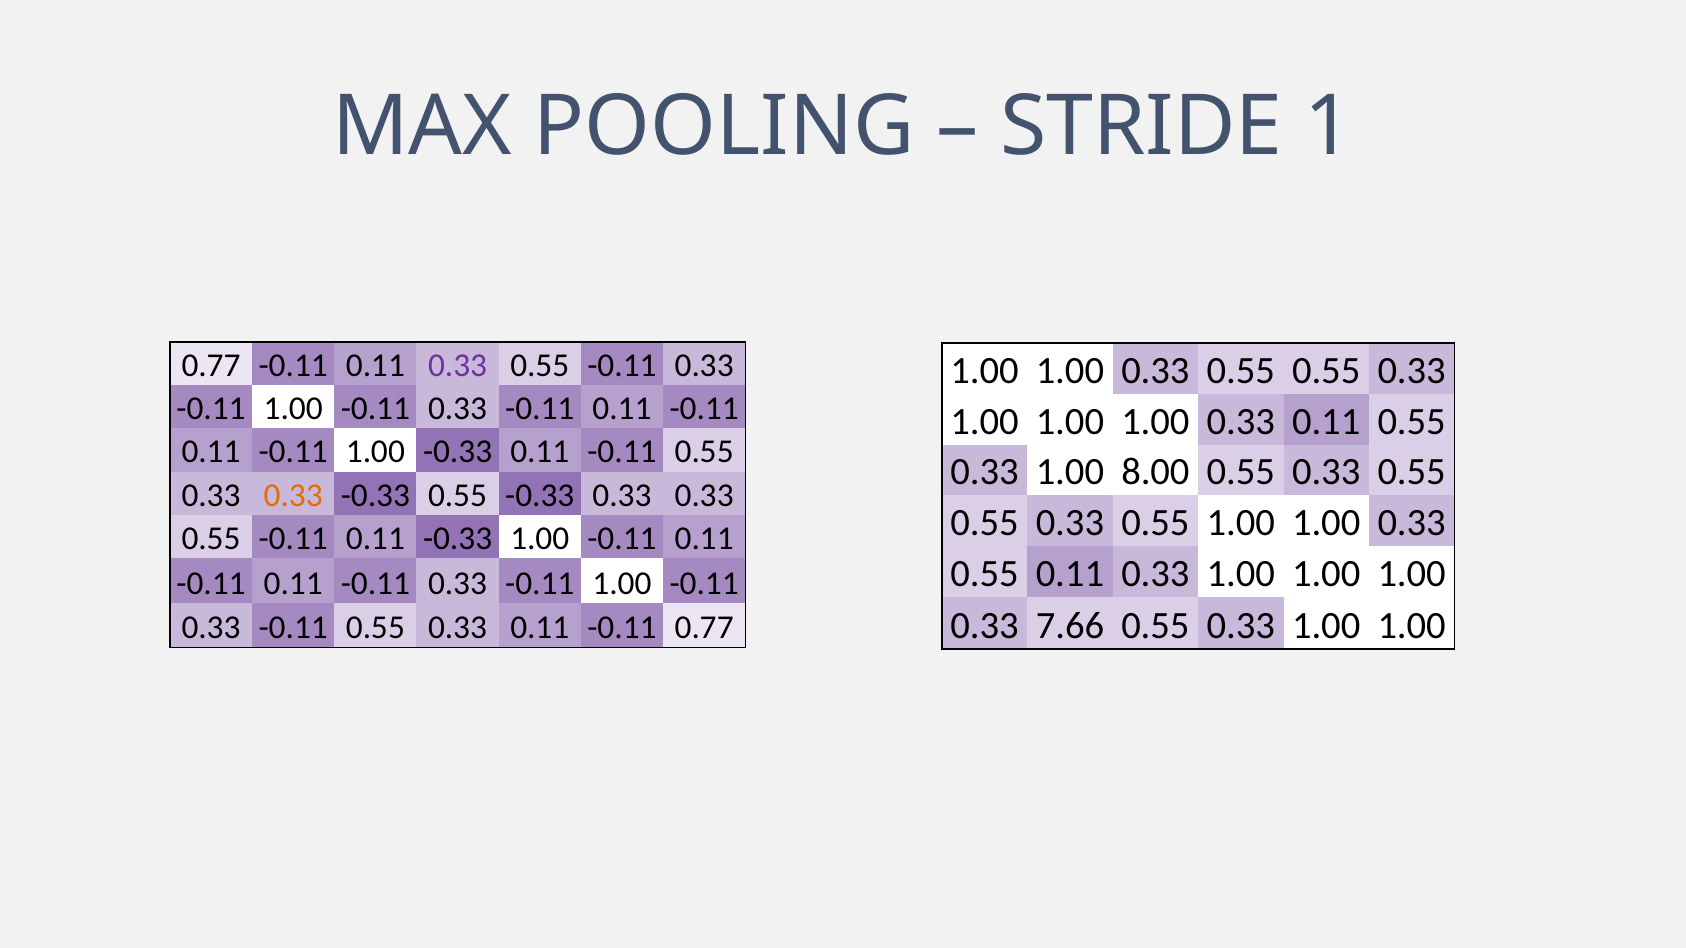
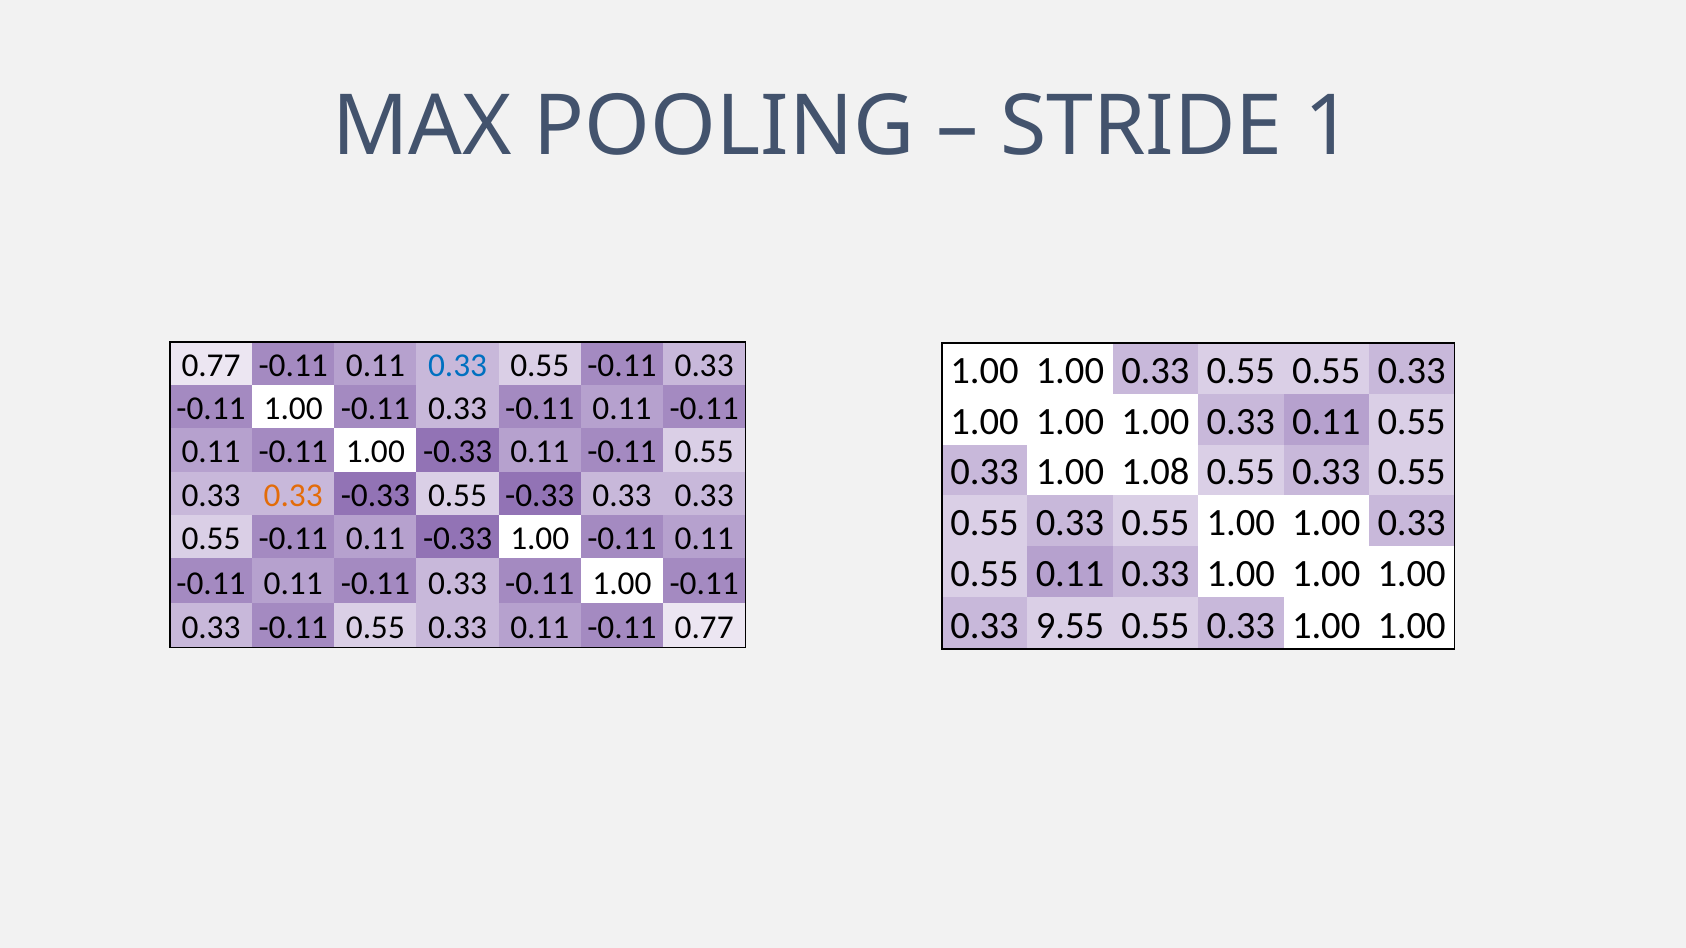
0.33 colour: purple -> blue (458, 365)
8.00: 8.00 -> 1.08 (1155, 472)
7.66: 7.66 -> 9.55 (1070, 626)
